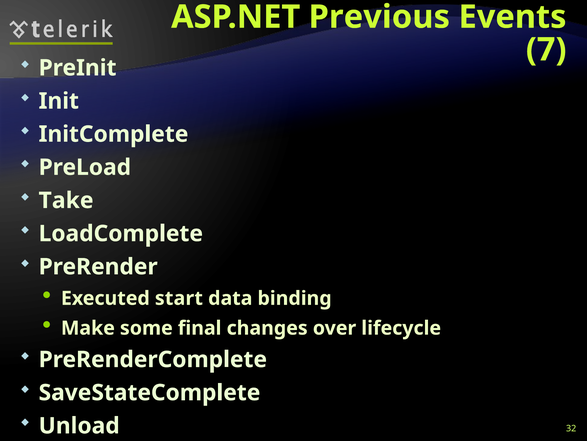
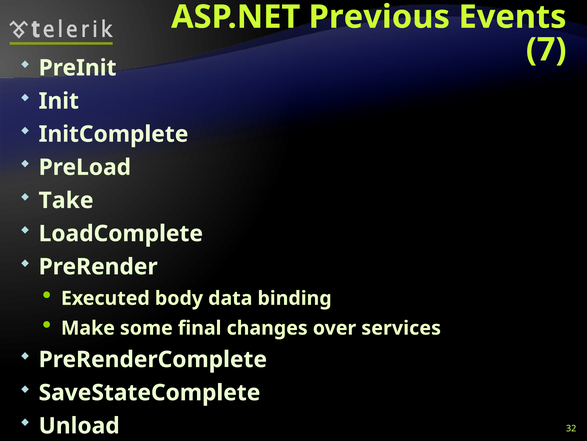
start: start -> body (179, 298)
lifecycle: lifecycle -> services (401, 328)
